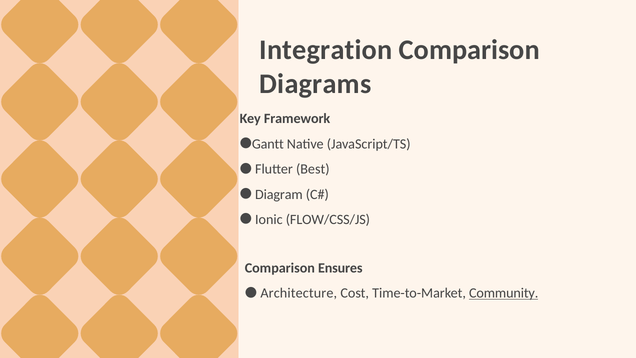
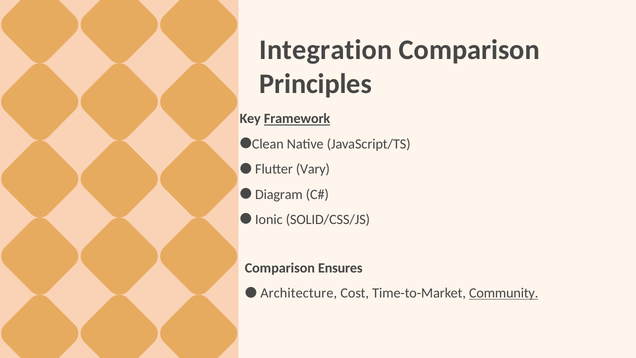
Diagrams: Diagrams -> Principles (316, 84)
Framework underline: none -> present (297, 119)
Gantt: Gantt -> Clean (268, 144)
Best: Best -> Vary (313, 169)
FLOW/CSS/JS: FLOW/CSS/JS -> SOLID/CSS/JS (328, 219)
